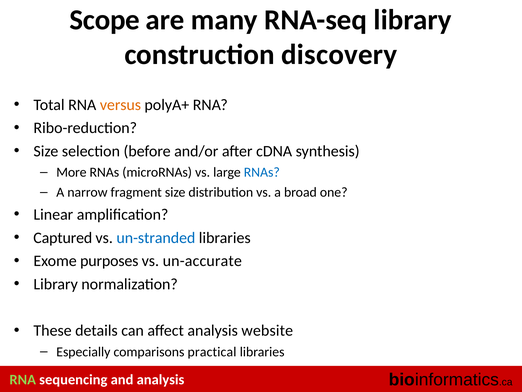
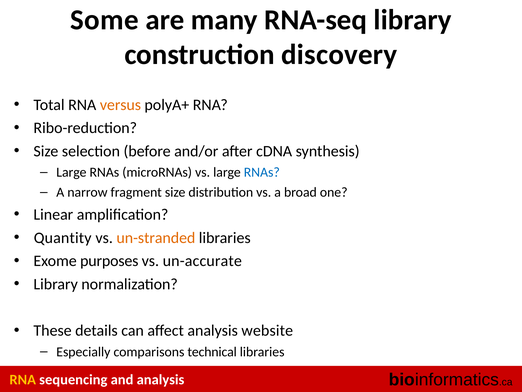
Scope: Scope -> Some (104, 20)
More: More -> Large (71, 172)
Captured: Captured -> Quantity (63, 237)
un-stranded colour: blue -> orange (156, 237)
practical: practical -> technical (212, 351)
RNA colour: light green -> yellow (23, 379)
